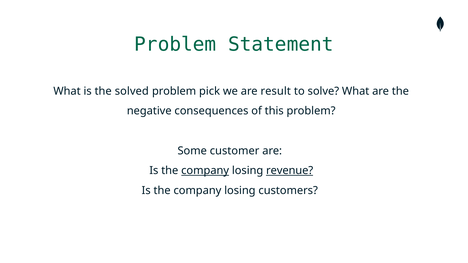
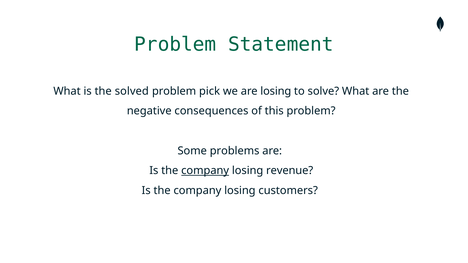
are result: result -> losing (276, 91)
customer: customer -> problems (235, 151)
revenue underline: present -> none (290, 171)
